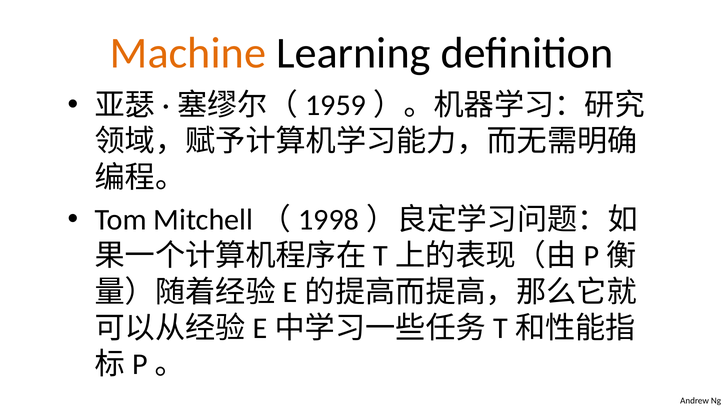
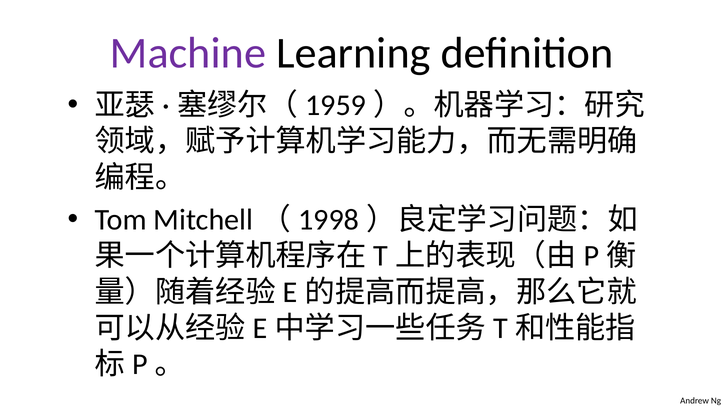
Machine colour: orange -> purple (188, 53)
